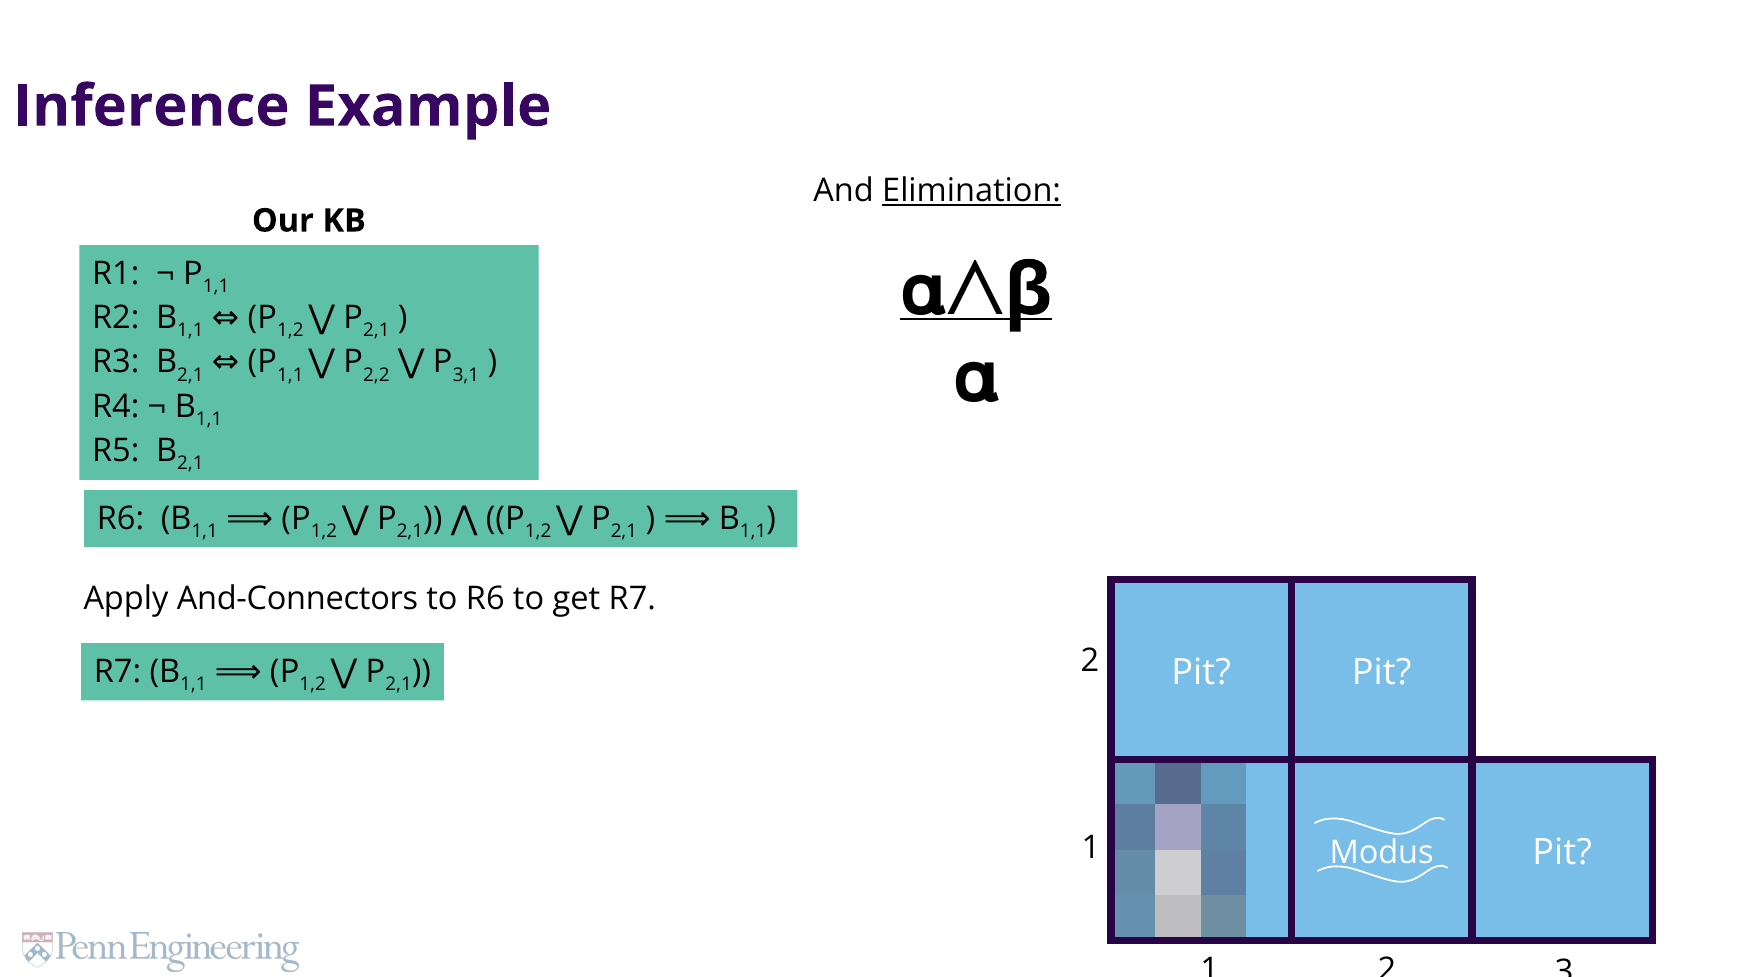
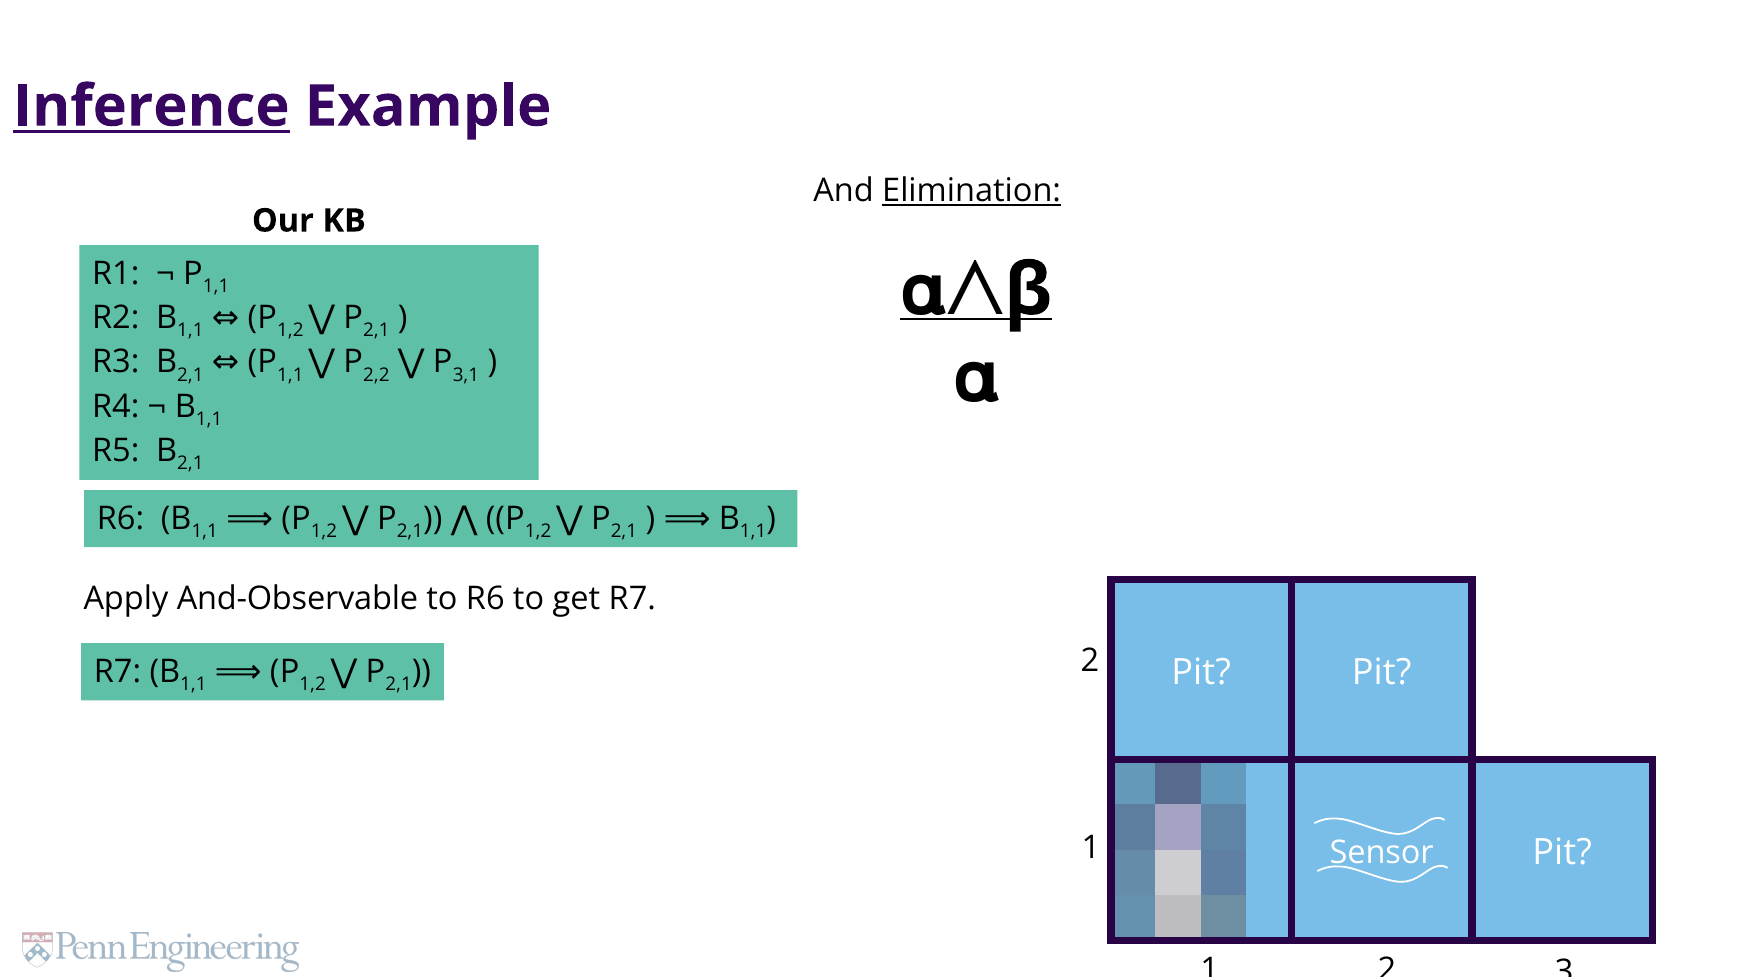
Inference underline: none -> present (151, 107)
And-Connectors: And-Connectors -> And-Observable (297, 599)
Modus: Modus -> Sensor (1382, 852)
